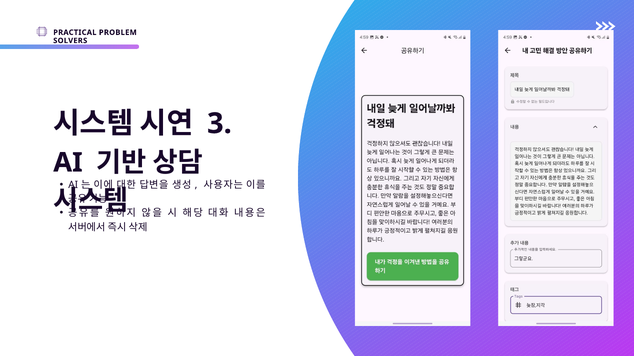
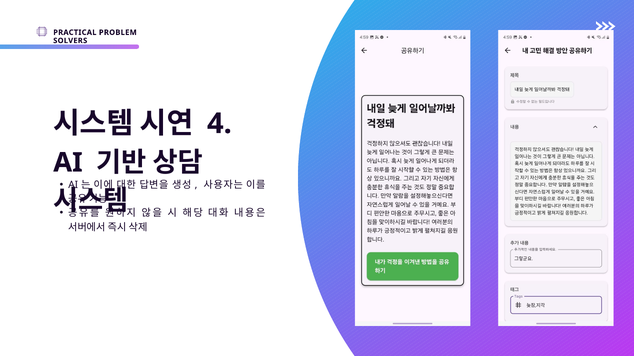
3: 3 -> 4 (219, 124)
